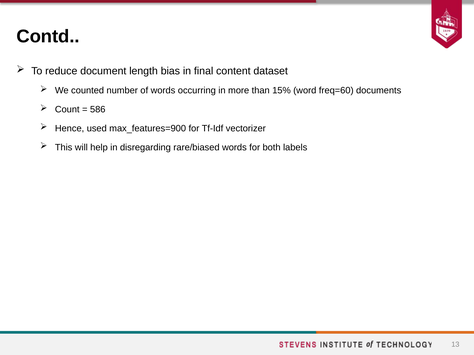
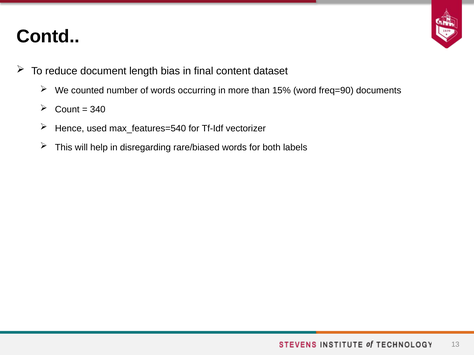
freq=60: freq=60 -> freq=90 (336, 91)
586: 586 -> 340 (98, 110)
max_features=900: max_features=900 -> max_features=540 (148, 129)
